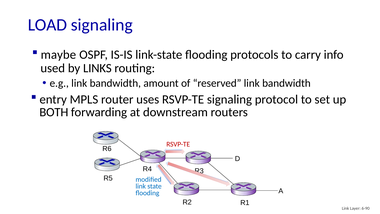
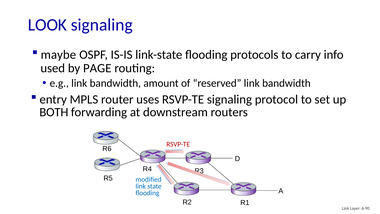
LOAD: LOAD -> LOOK (47, 25)
LINKS: LINKS -> PAGE (97, 68)
